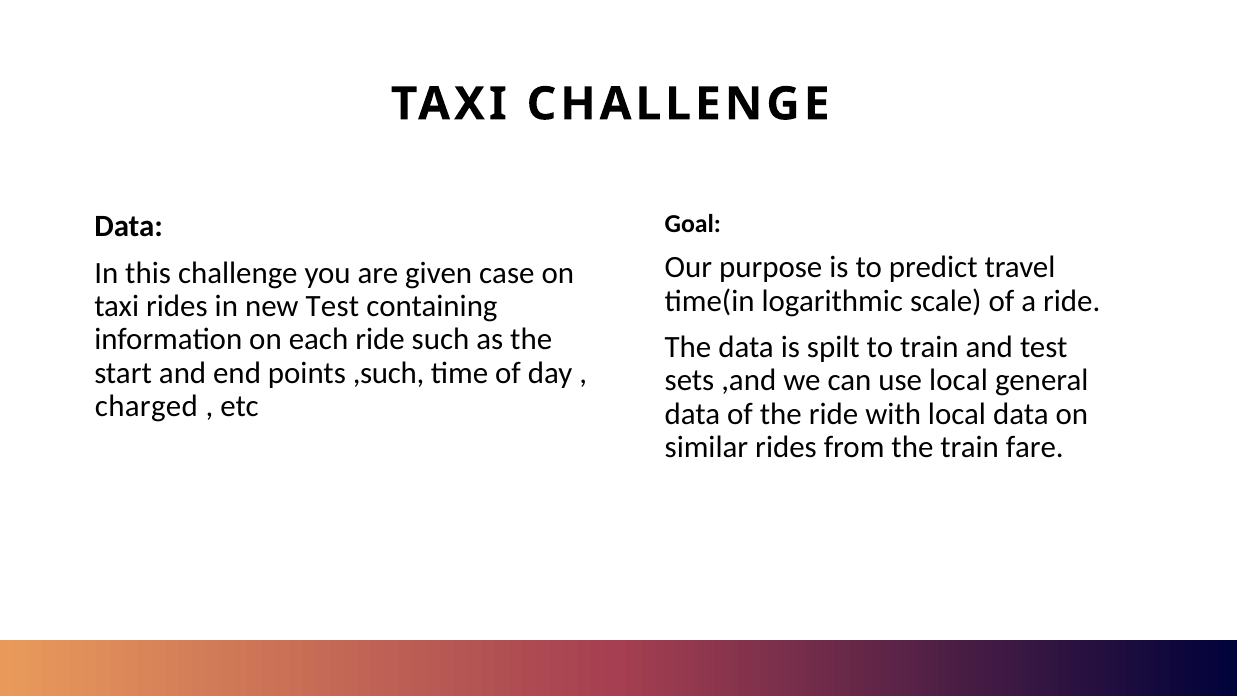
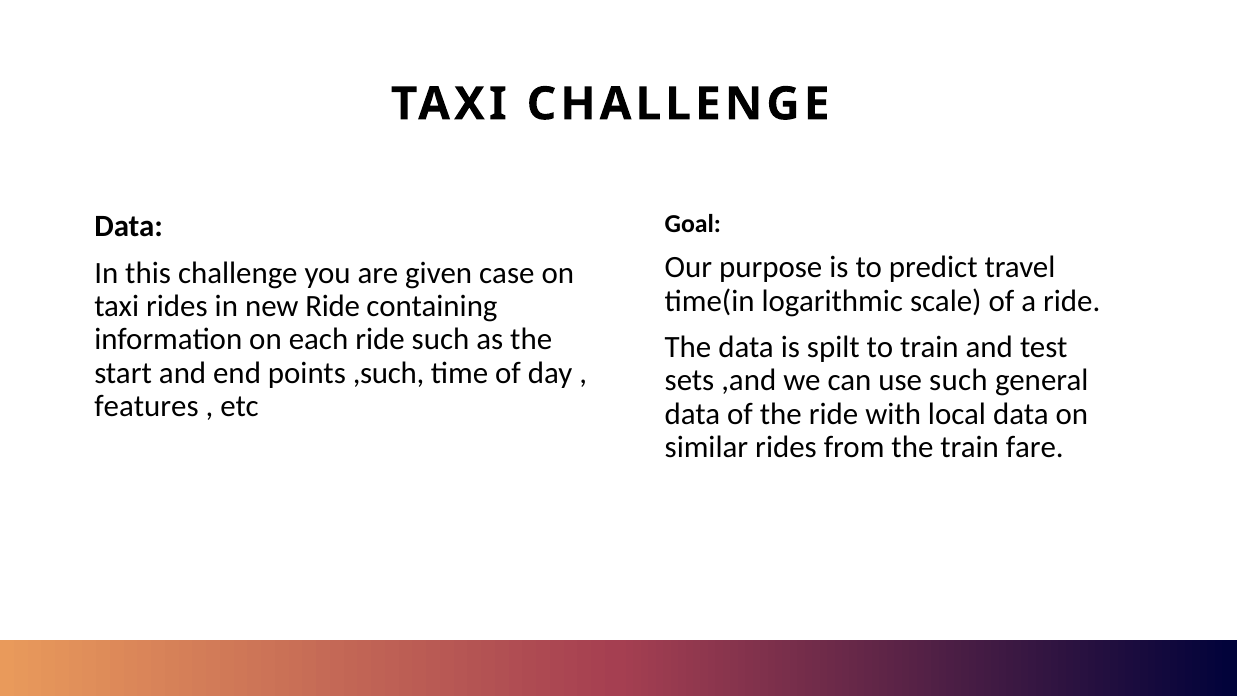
new Test: Test -> Ride (333, 306)
use local: local -> such (958, 380)
charged: charged -> features (147, 406)
